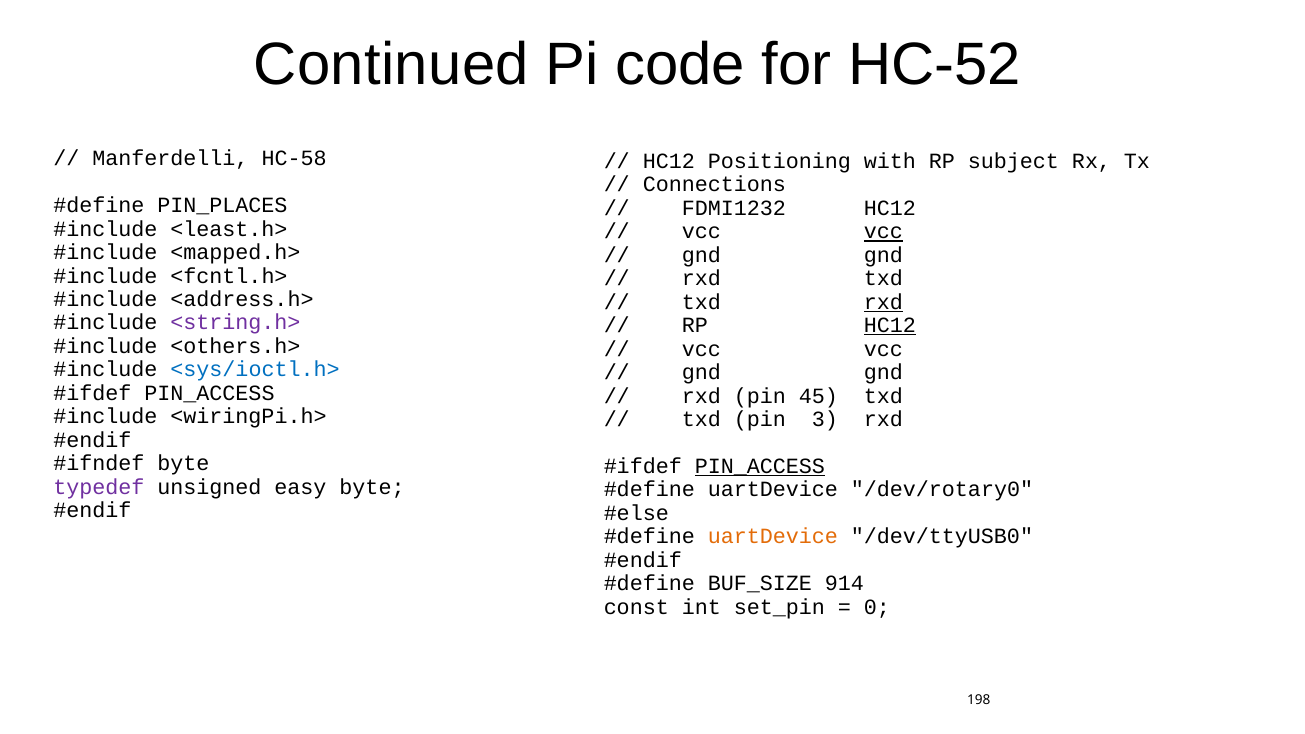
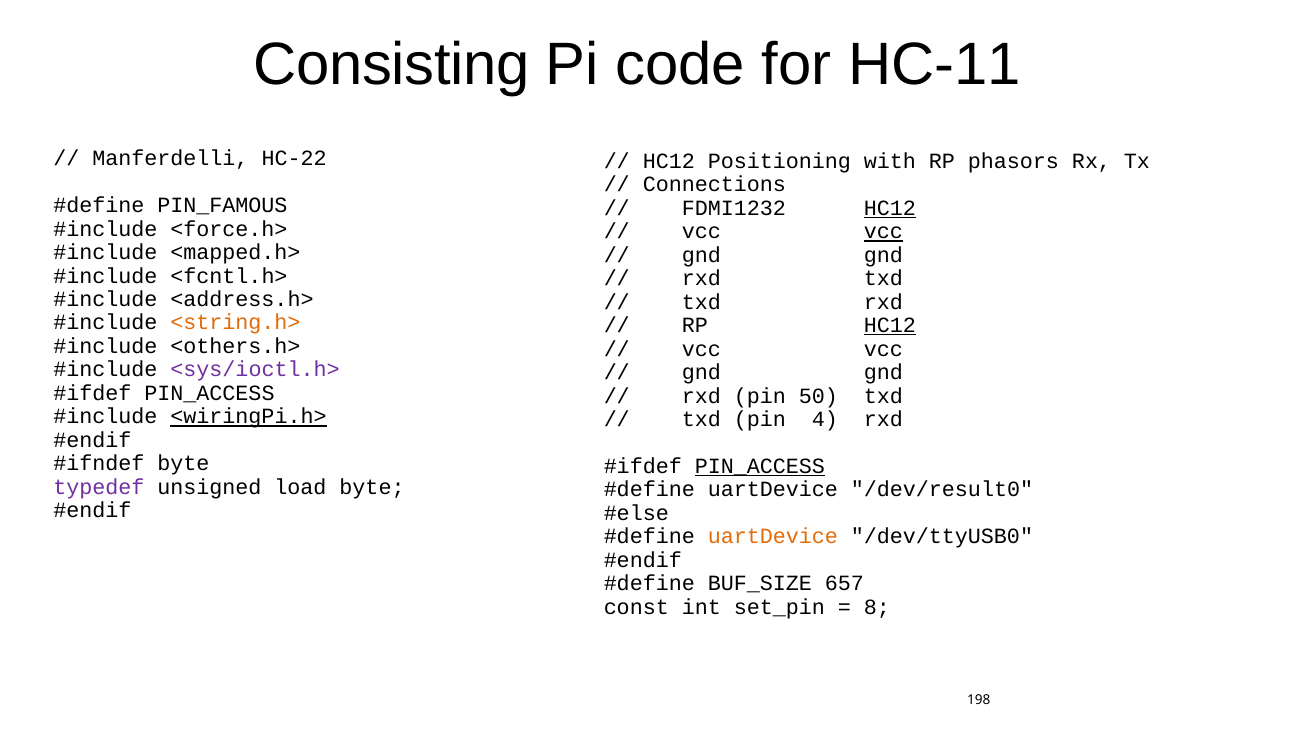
Continued: Continued -> Consisting (392, 65)
HC-52: HC-52 -> HC-11 (935, 65)
HC-58: HC-58 -> HC-22 (294, 159)
subject: subject -> phasors (1013, 161)
PIN_PLACES: PIN_PLACES -> PIN_FAMOUS (222, 205)
HC12 underline: none -> present (890, 208)
<least.h>: <least.h> -> <force.h> (229, 229)
rxd underline: present -> none (883, 302)
<string.h> colour: purple -> orange (235, 323)
<sys/ioctl.h> colour: blue -> purple (255, 370)
45: 45 -> 50 (818, 396)
<wiringPi.h> underline: none -> present (249, 417)
3: 3 -> 4 (825, 419)
easy: easy -> load (300, 487)
/dev/rotary0: /dev/rotary0 -> /dev/result0 (942, 490)
914: 914 -> 657 (844, 584)
0: 0 -> 8 (877, 607)
